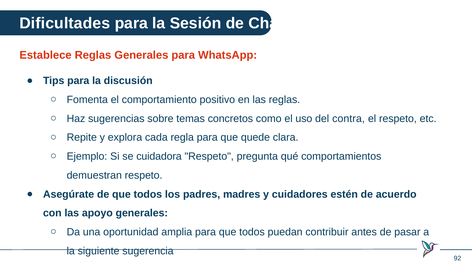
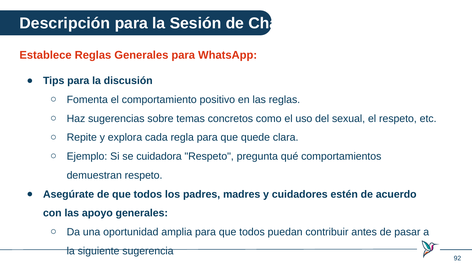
Dificultades: Dificultades -> Descripción (65, 23)
contra: contra -> sexual (349, 118)
